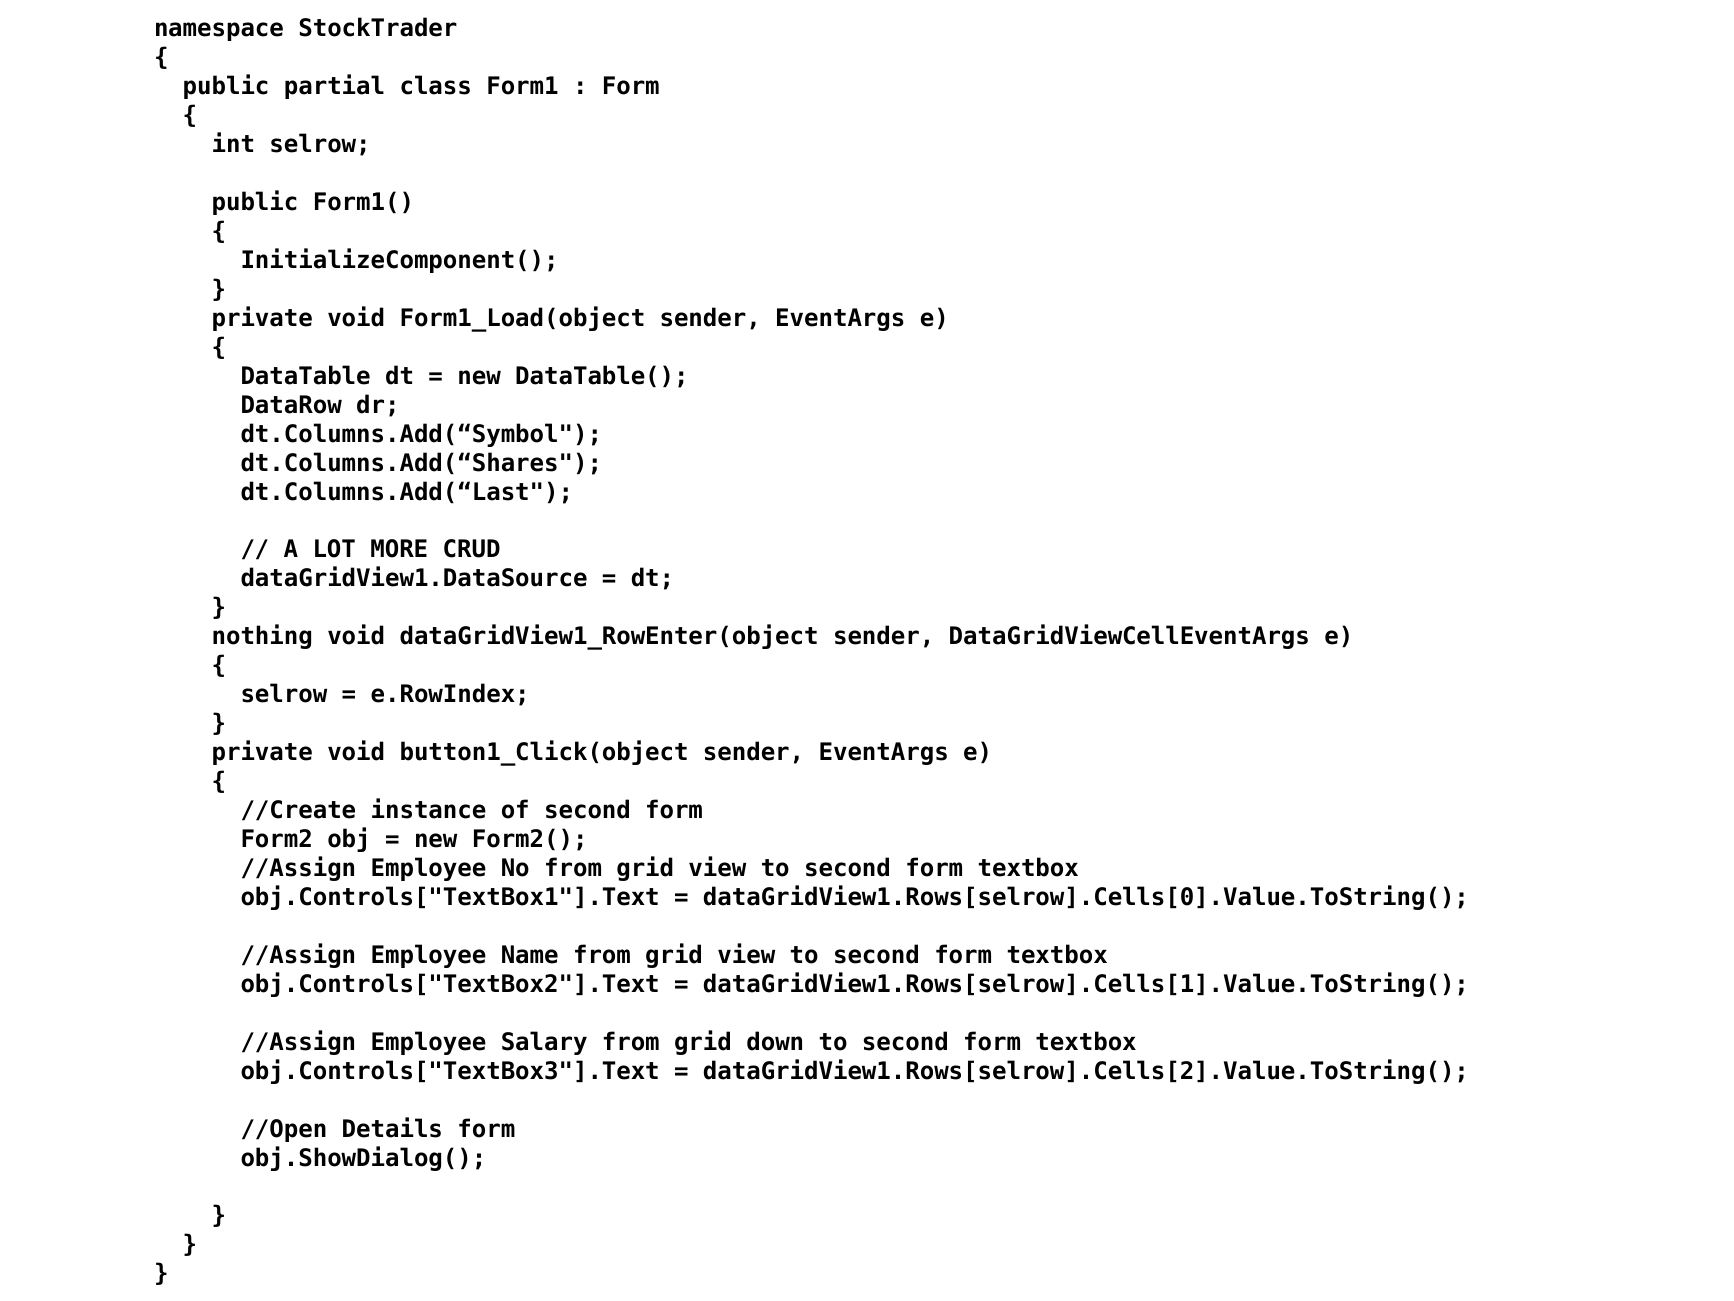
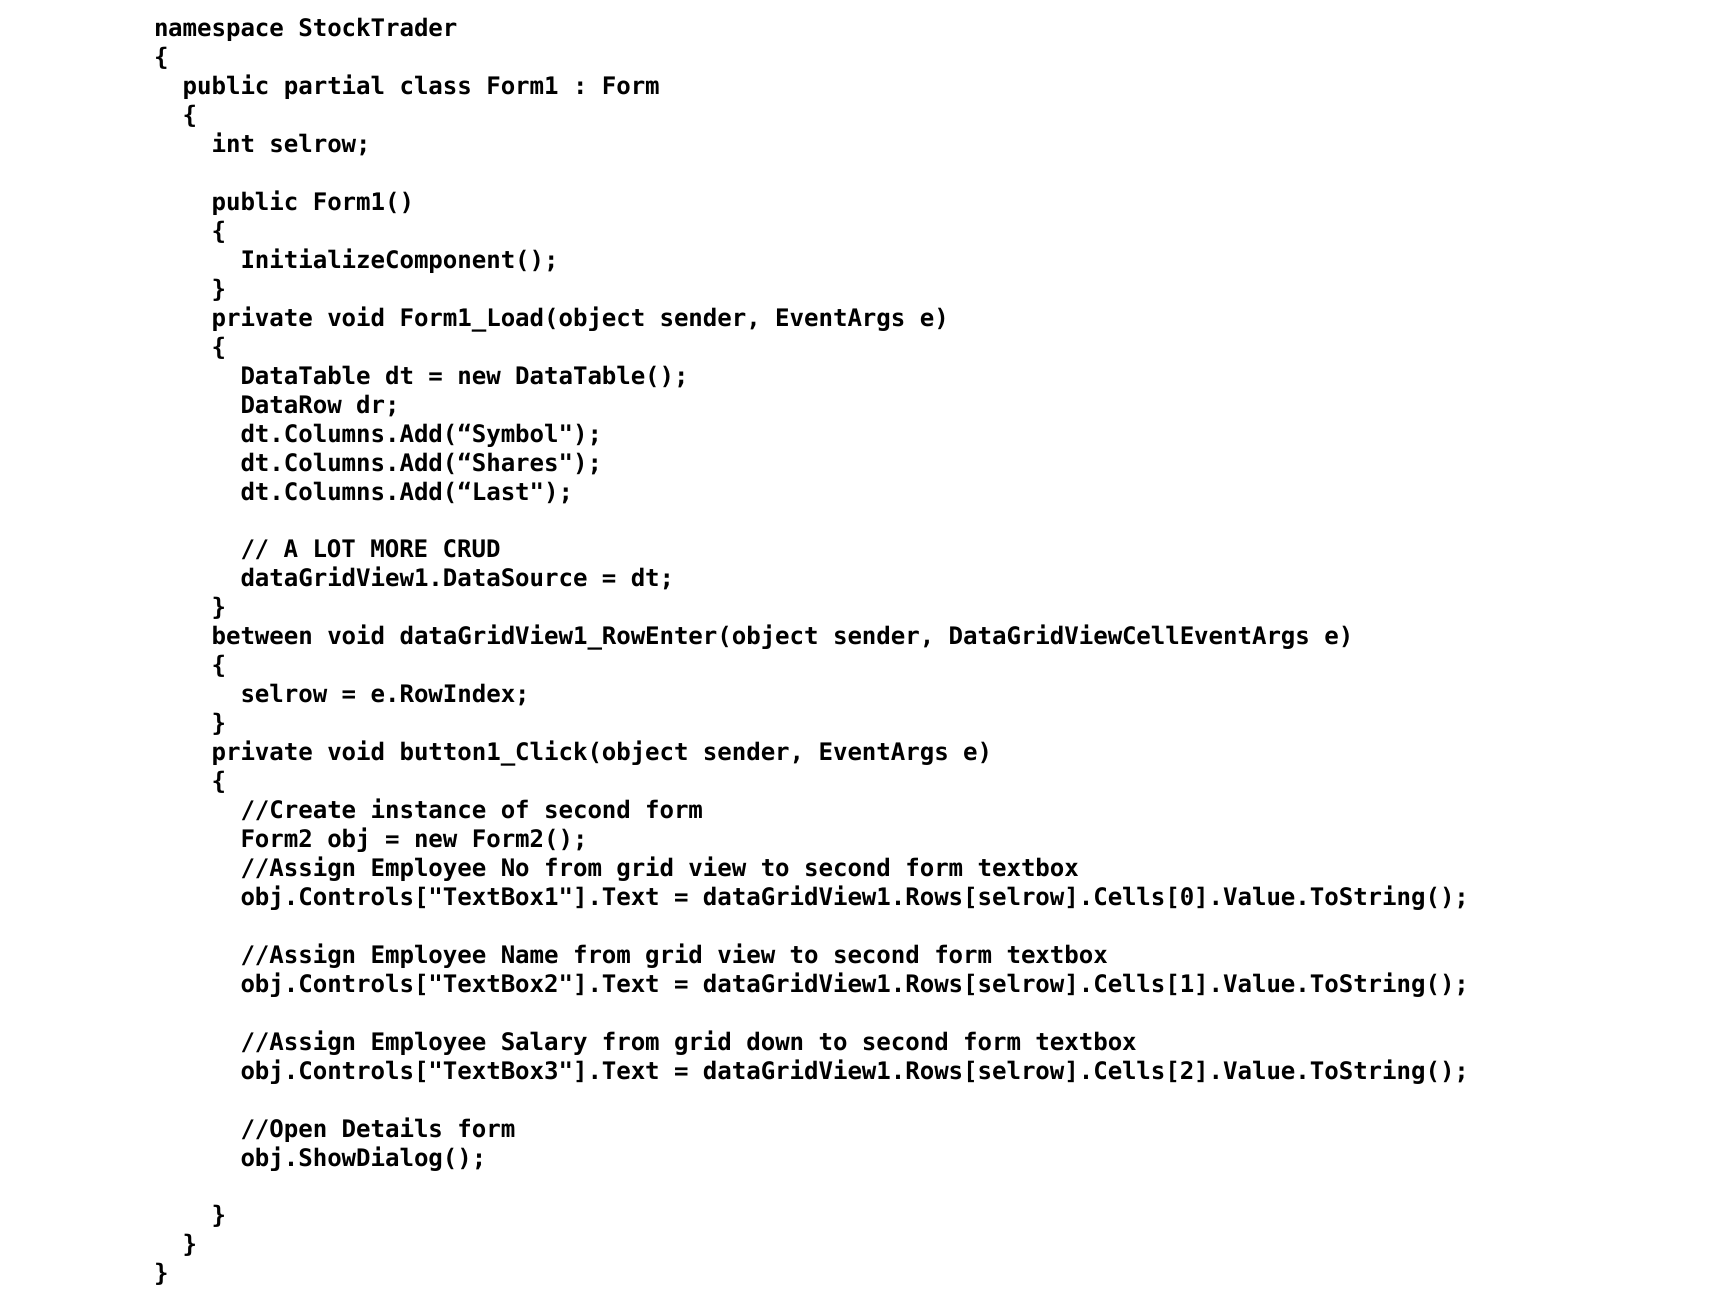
nothing: nothing -> between (262, 637)
